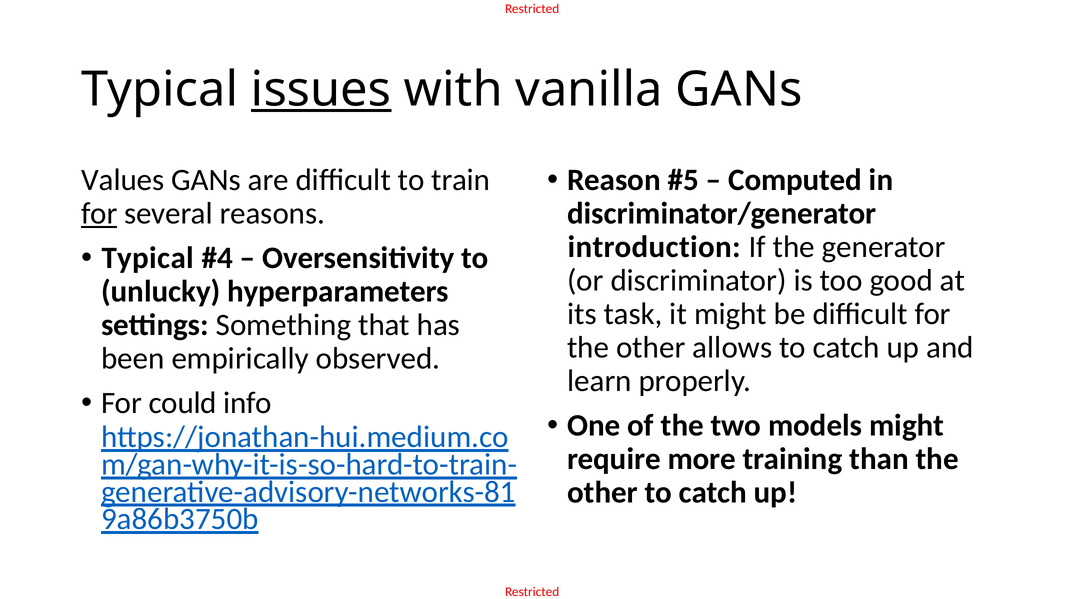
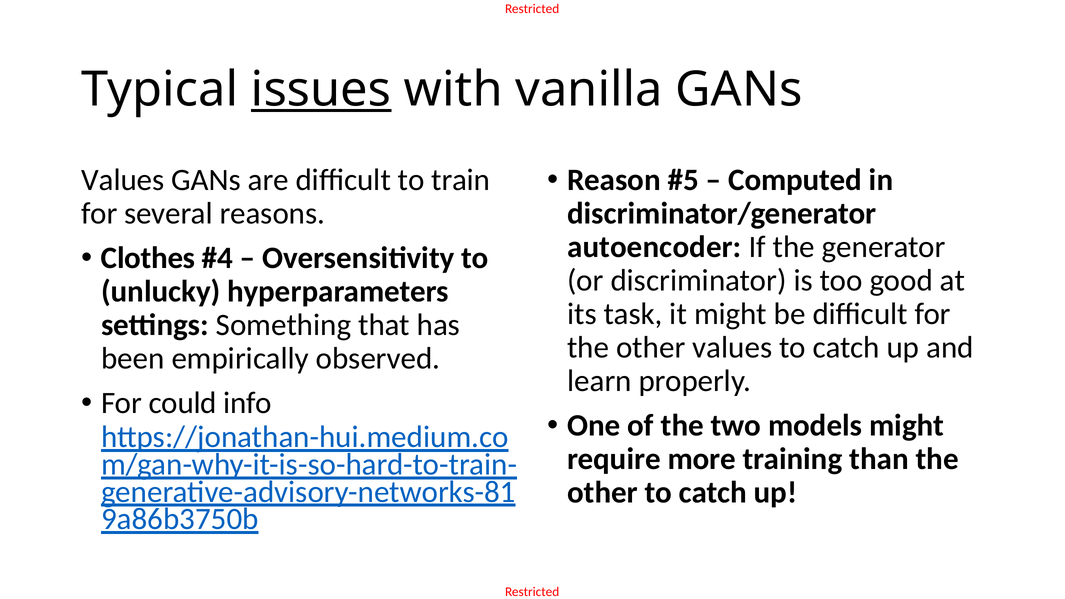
for underline: present -> none (99, 213)
introduction: introduction -> autoencoder (654, 247)
Typical: Typical -> Clothes (148, 258)
other allows: allows -> values (732, 347)
